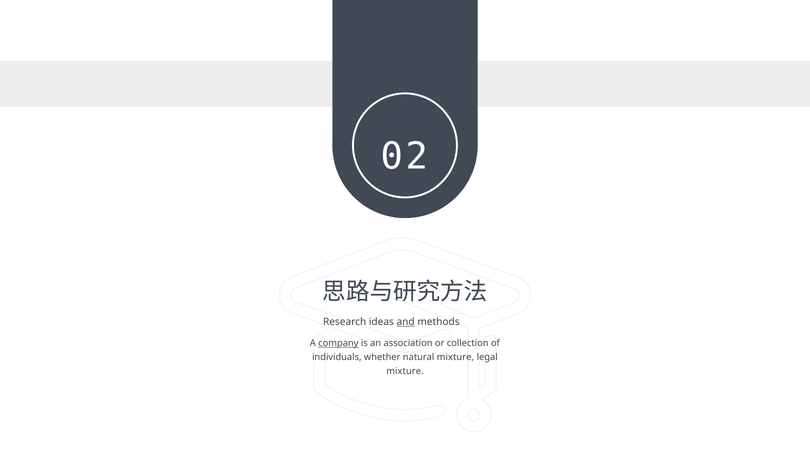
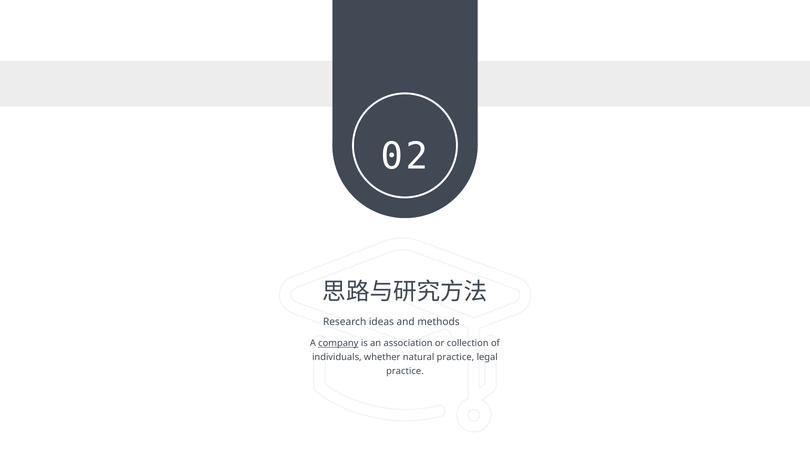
and underline: present -> none (406, 321)
natural mixture: mixture -> practice (455, 357)
mixture: mixture -> practice (405, 371)
